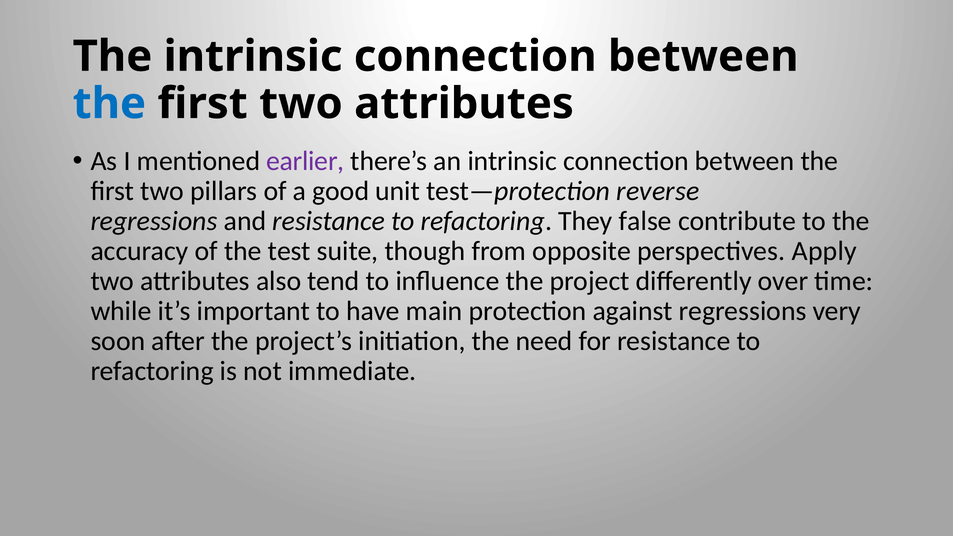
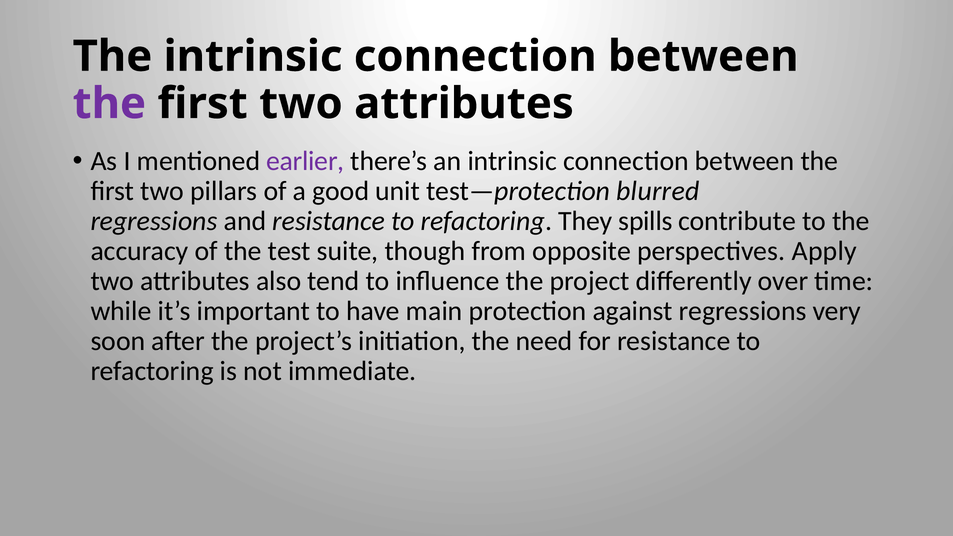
the colour: blue -> purple (109, 104)
reverse: reverse -> blurred (658, 191)
false: false -> spills (645, 221)
